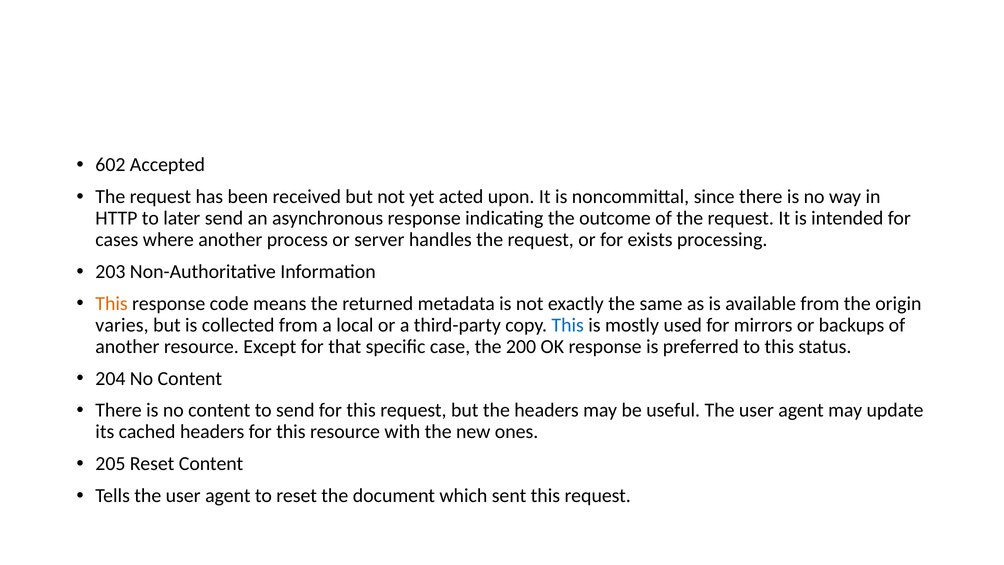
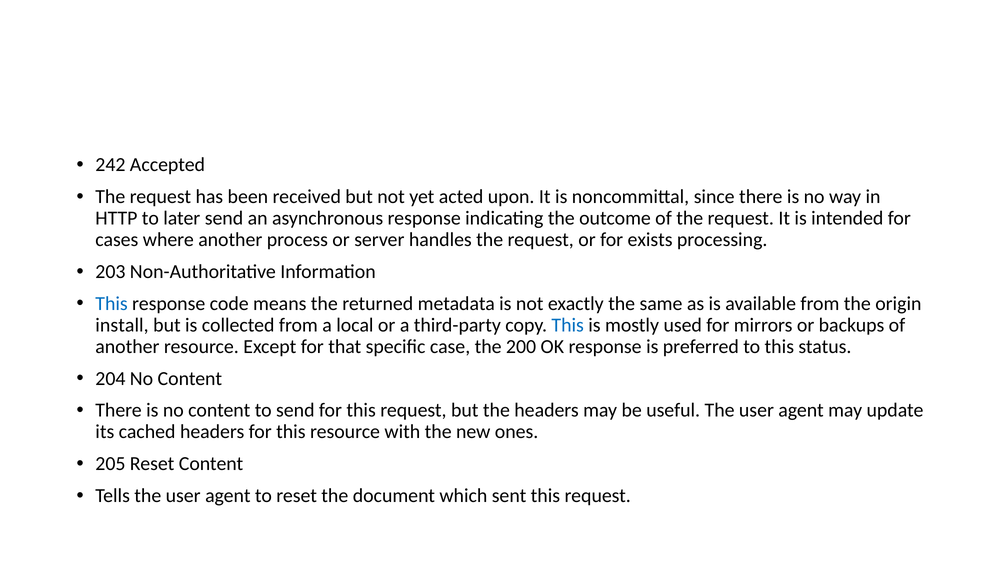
602: 602 -> 242 (110, 165)
This colour: orange -> blue (112, 303)
varies: varies -> install (122, 325)
